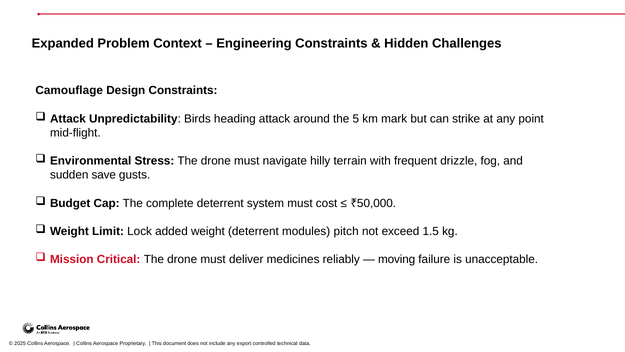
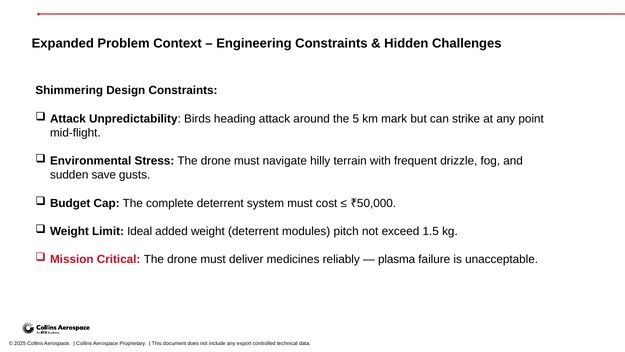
Camouflage: Camouflage -> Shimmering (69, 90)
Lock: Lock -> Ideal (140, 231)
moving: moving -> plasma (397, 259)
